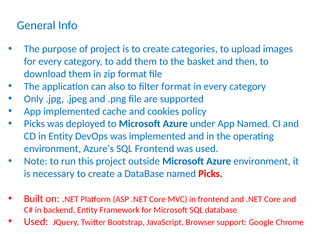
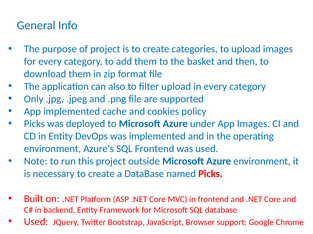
filter format: format -> upload (176, 87)
App Named: Named -> Images (253, 124)
